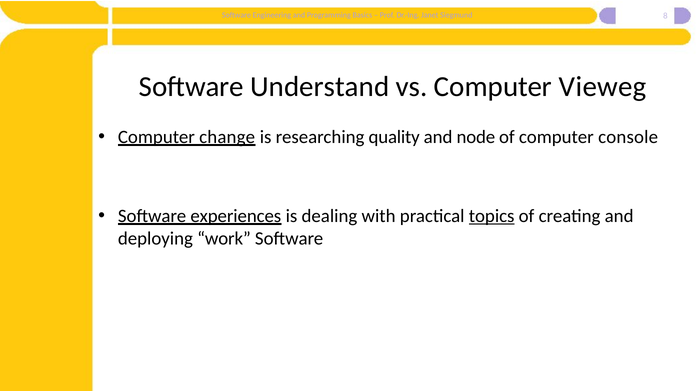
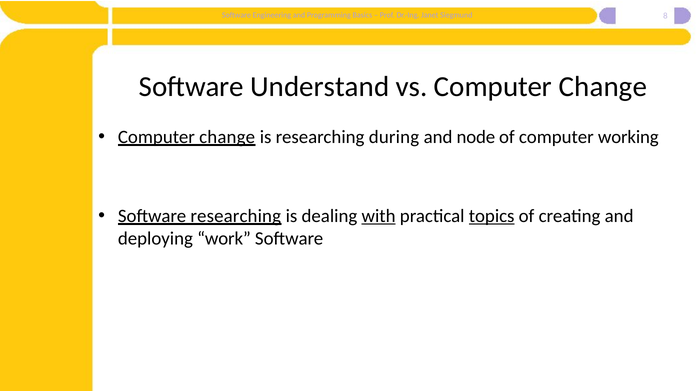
vs Computer Vieweg: Vieweg -> Change (603, 87)
quality: quality -> during (394, 137)
console: console -> working (628, 137)
Software experiences: experiences -> researching (236, 216)
with underline: none -> present (379, 216)
